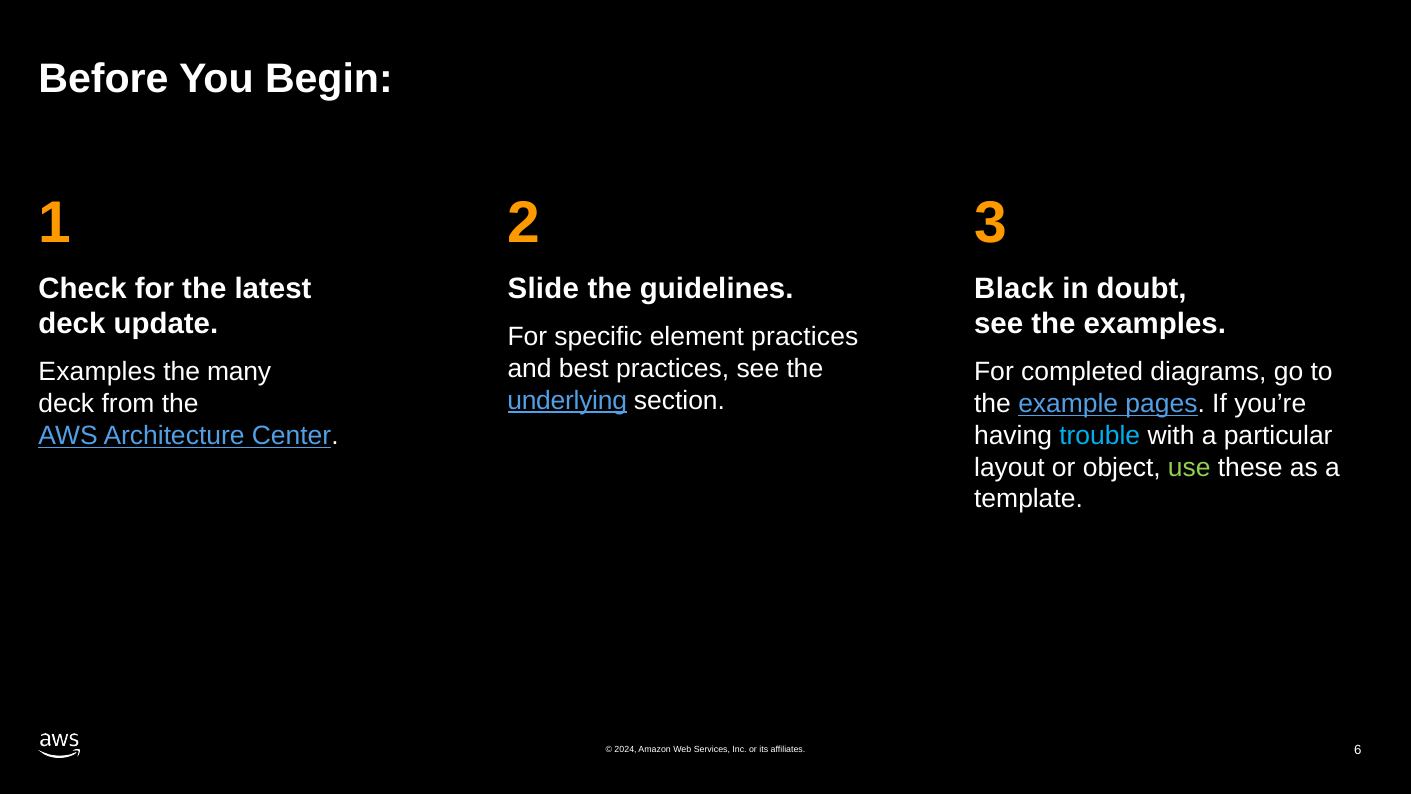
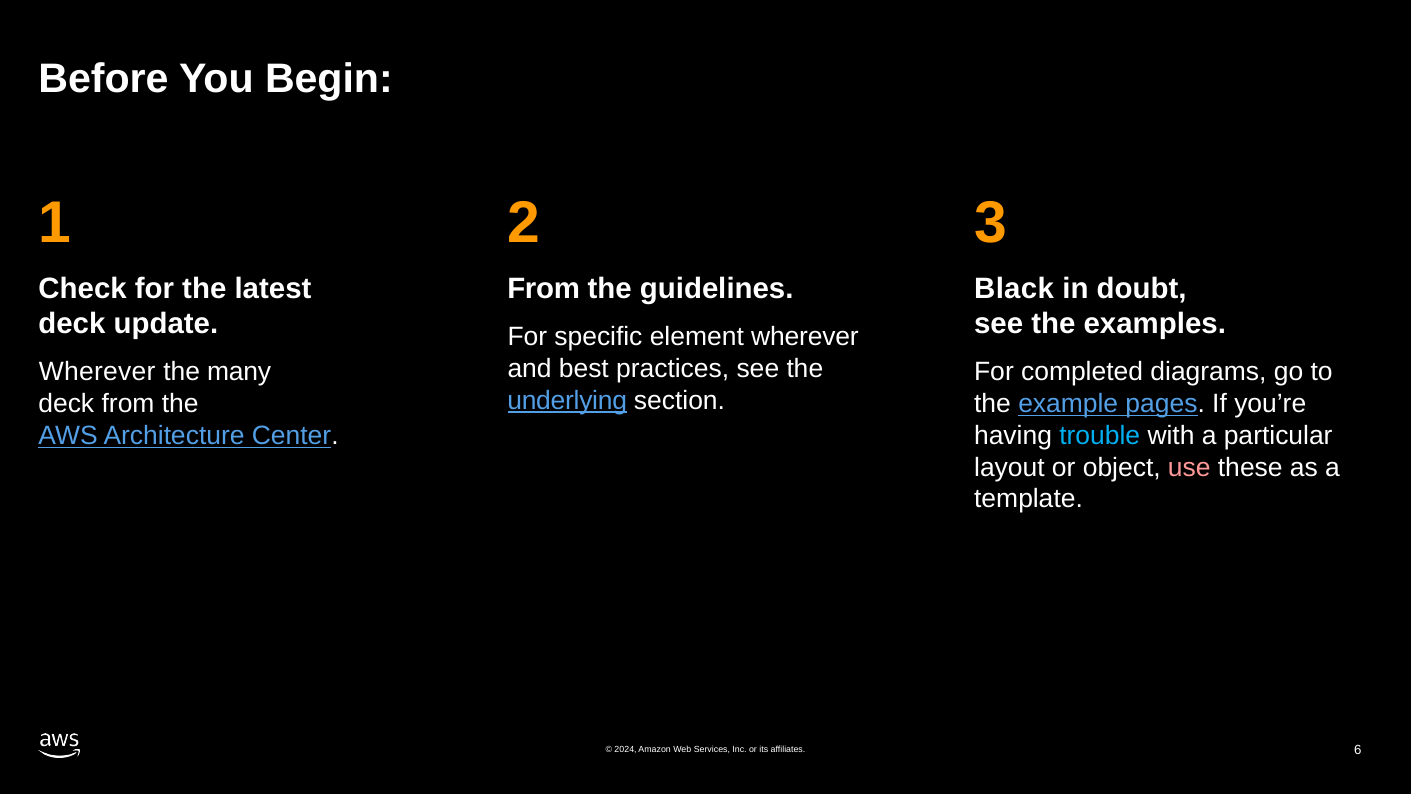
Slide: Slide -> From (544, 289)
element practices: practices -> wherever (805, 337)
Examples: Examples -> Wherever (97, 372)
use colour: light green -> pink (1189, 467)
